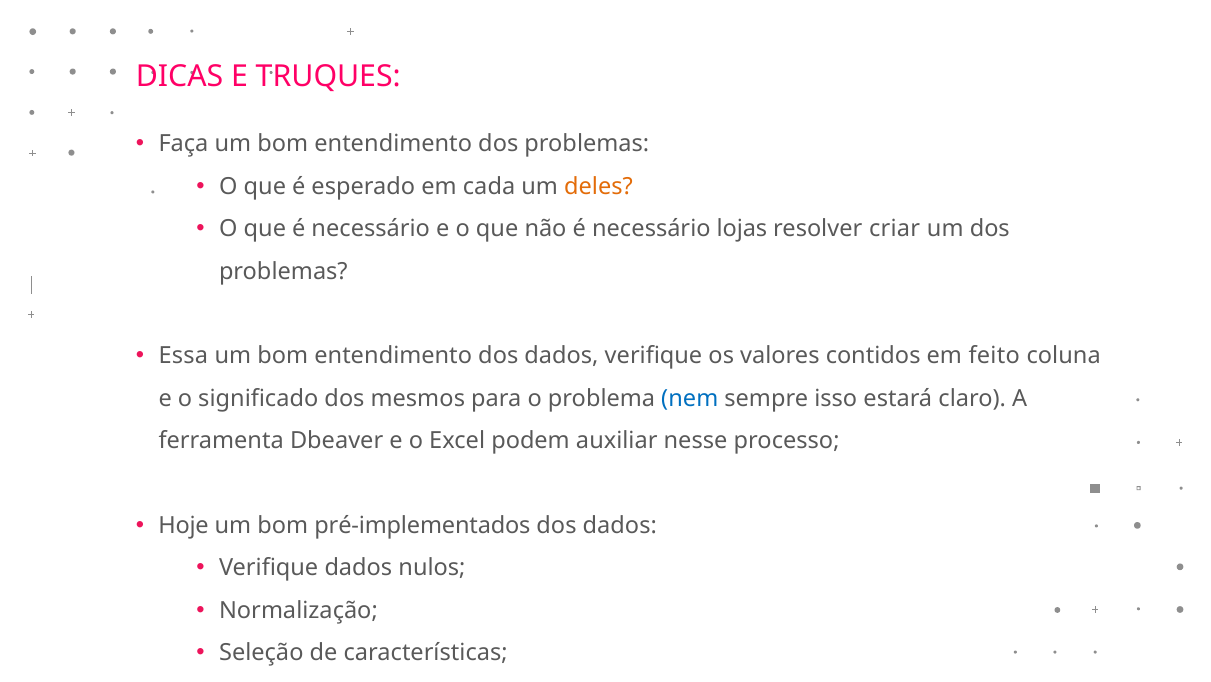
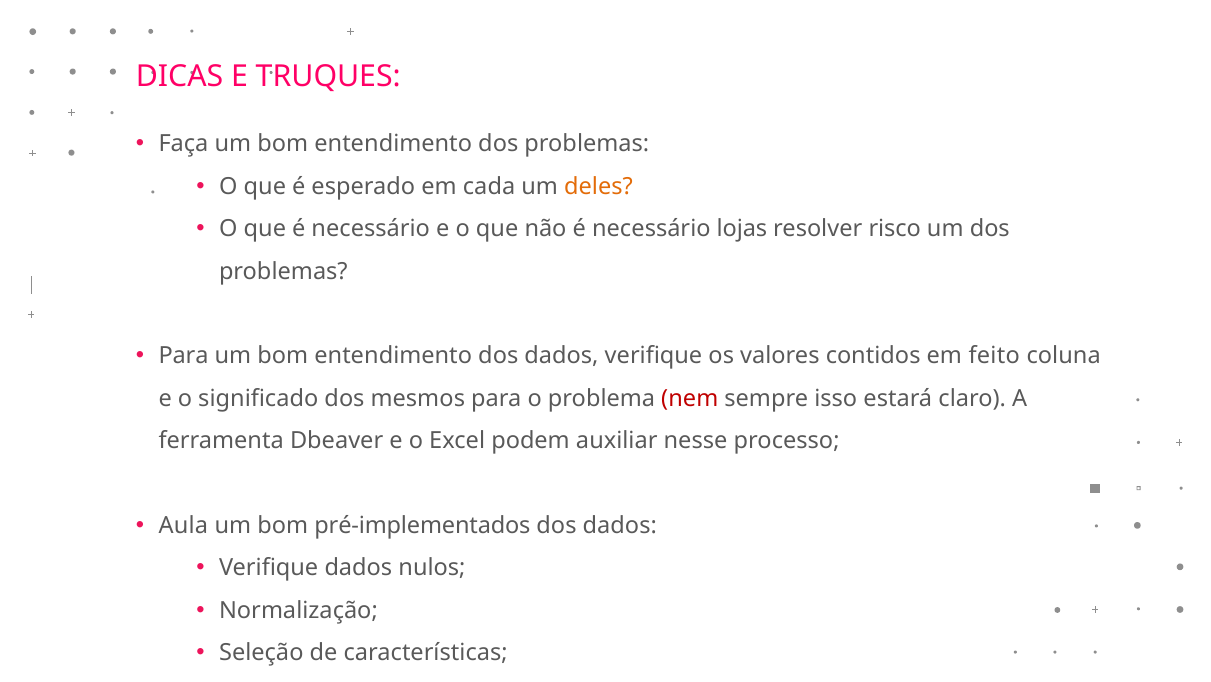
criar: criar -> risco (895, 229)
Essa: Essa -> Para (184, 356)
nem colour: blue -> red (690, 398)
Hoje: Hoje -> Aula (183, 526)
